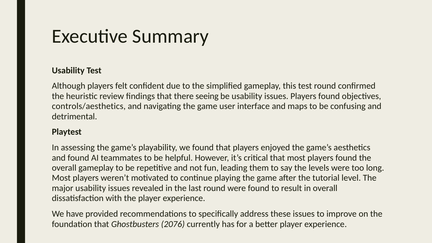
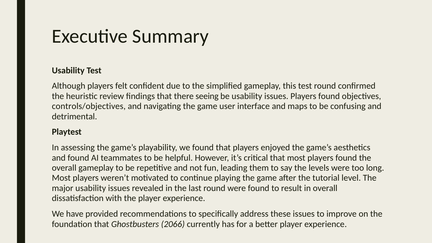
controls/aesthetics: controls/aesthetics -> controls/objectives (89, 106)
2076: 2076 -> 2066 (173, 224)
